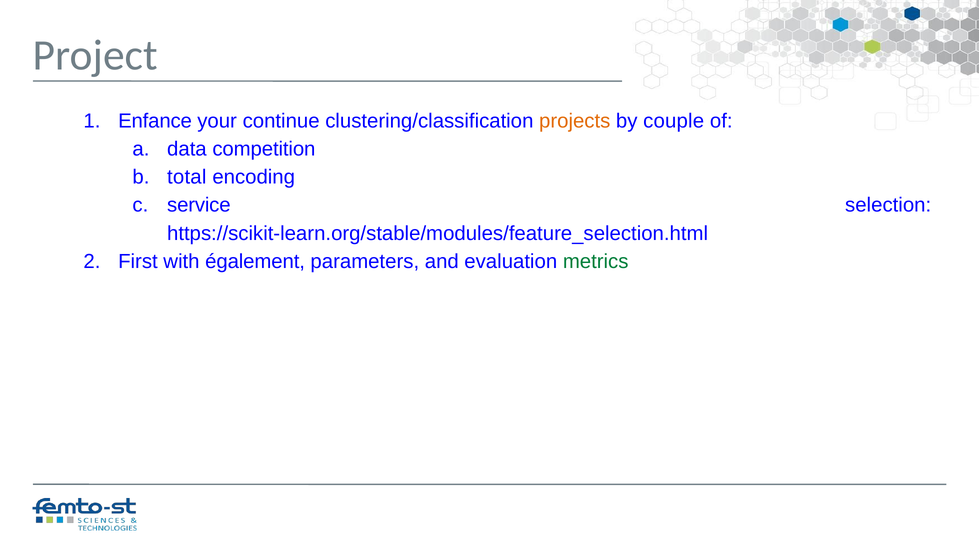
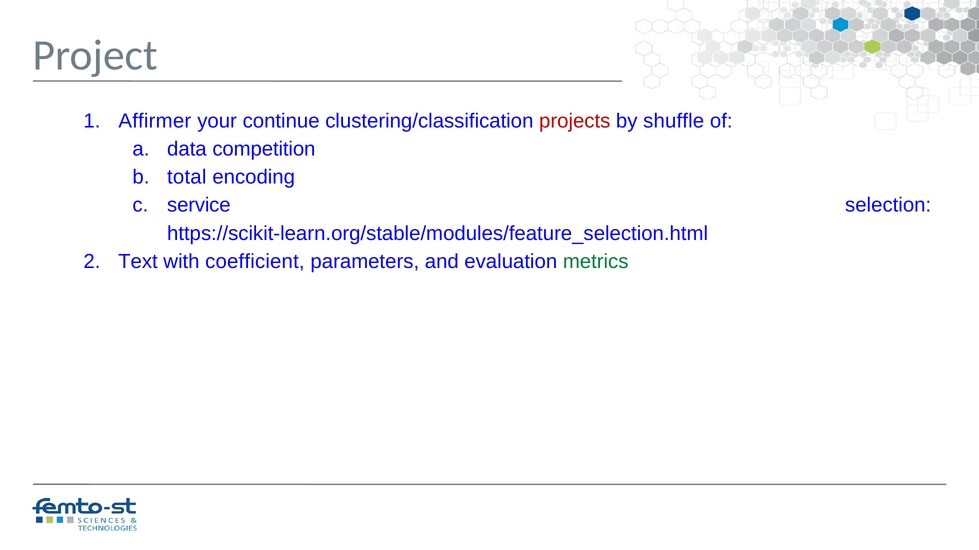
Enfance: Enfance -> Affirmer (155, 121)
projects colour: orange -> red (575, 121)
couple: couple -> shuffle (674, 121)
First: First -> Text (138, 262)
également: également -> coefficient (255, 262)
